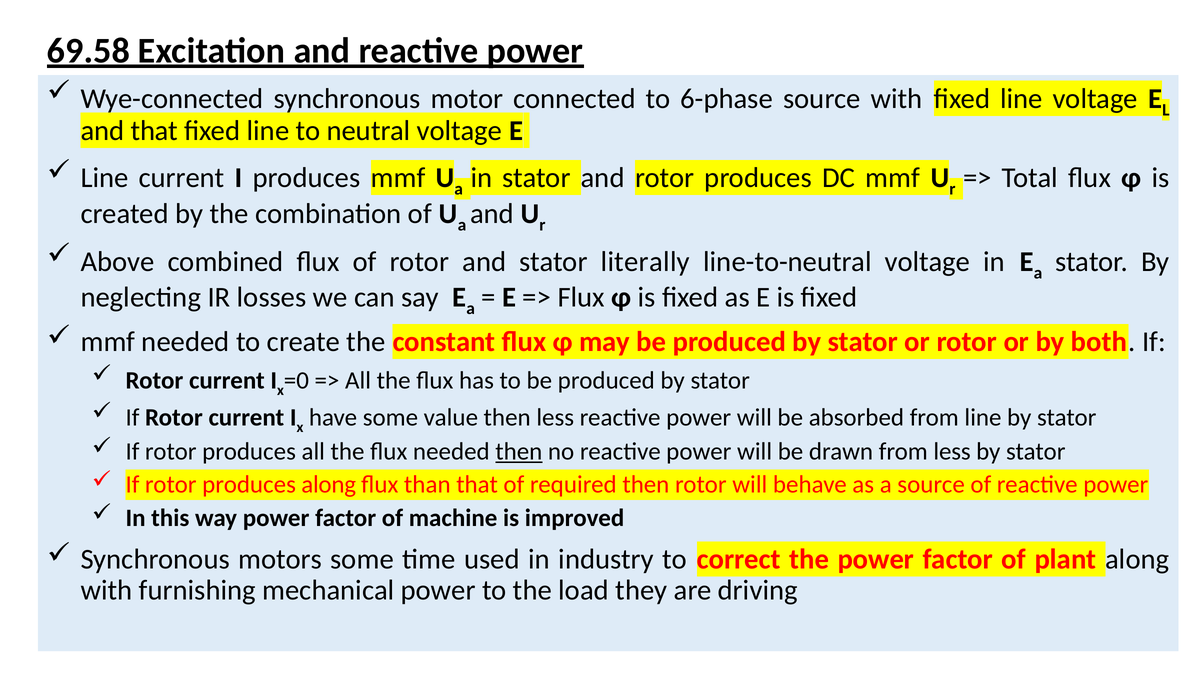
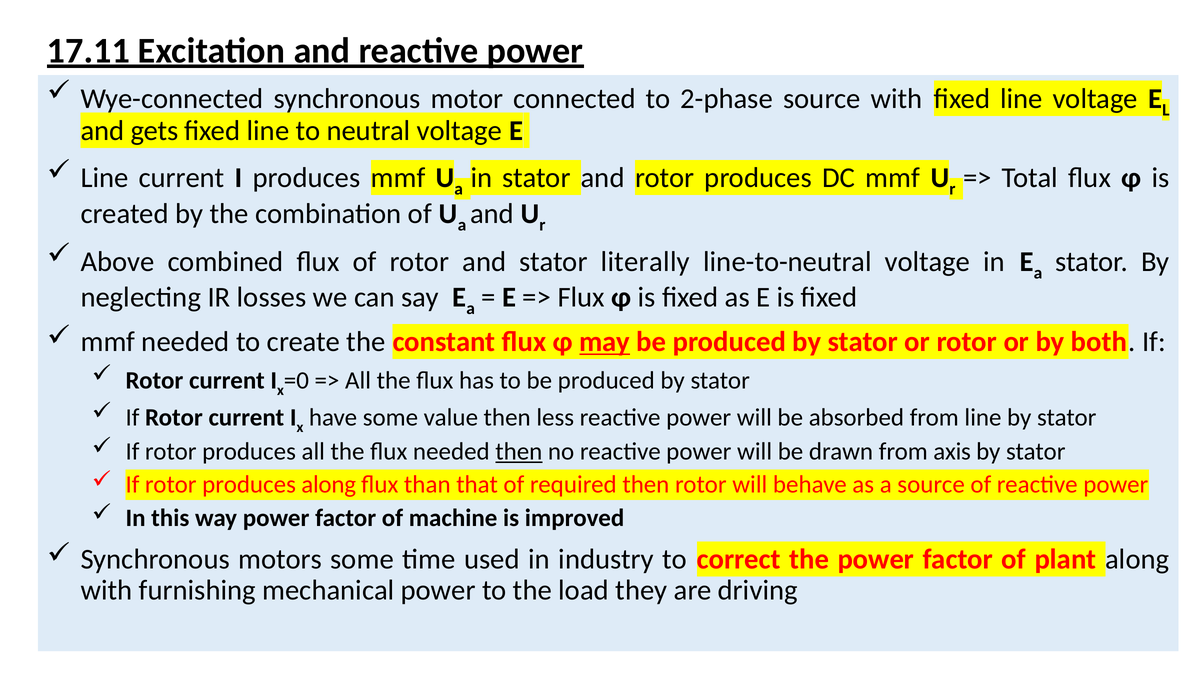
69.58: 69.58 -> 17.11 (88, 51)
6-phase: 6-phase -> 2-phase (727, 99)
and that: that -> gets (154, 131)
may underline: none -> present (605, 342)
from less: less -> axis (952, 451)
